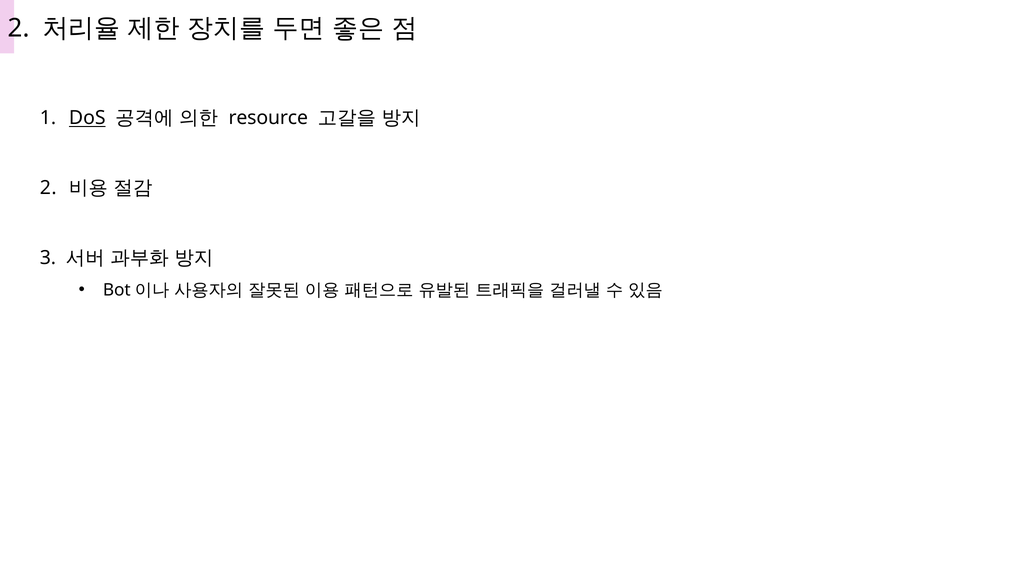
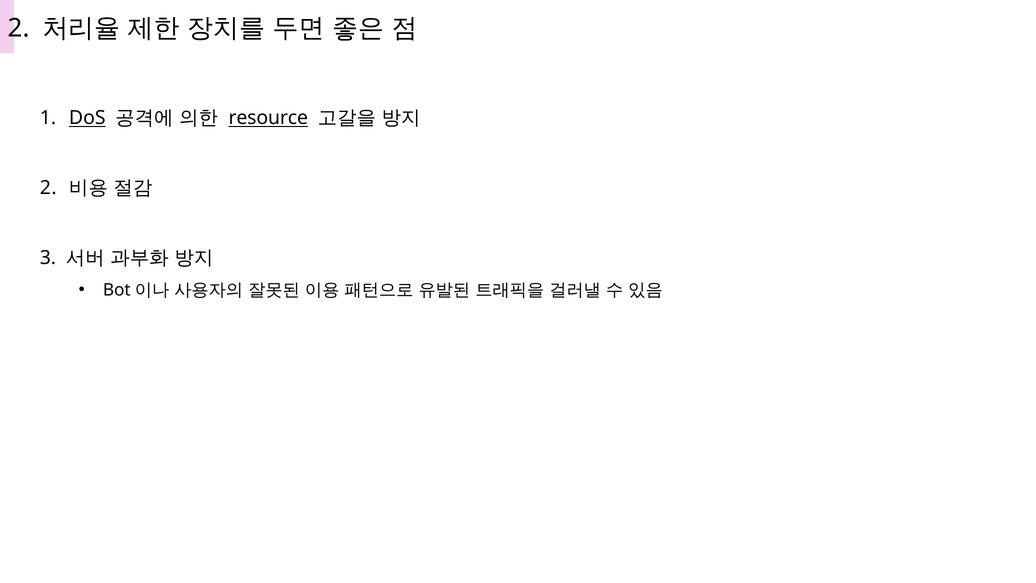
resource underline: none -> present (268, 118)
